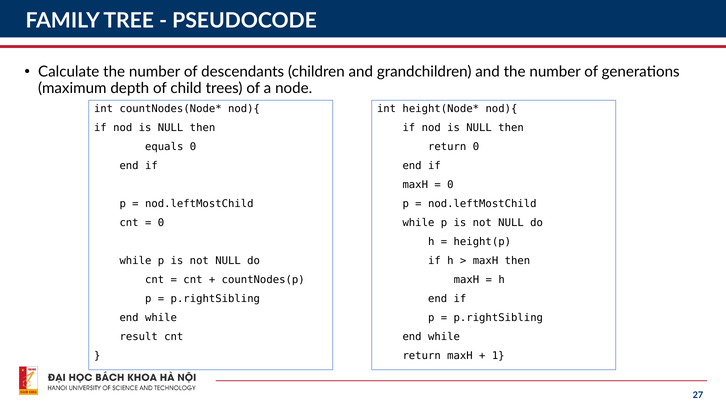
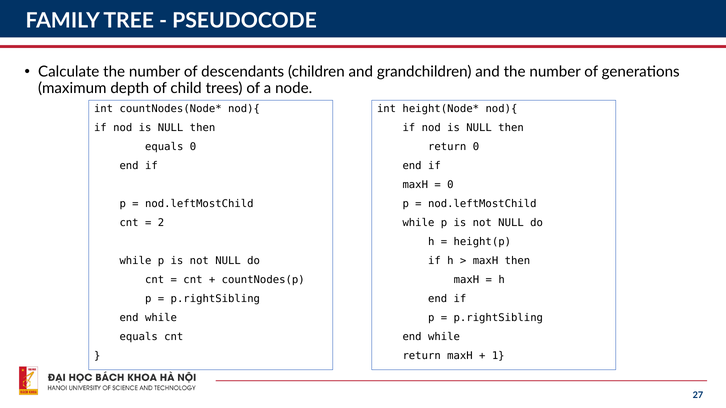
0: 0 -> 2 (161, 223)
result: result -> equals (139, 337)
